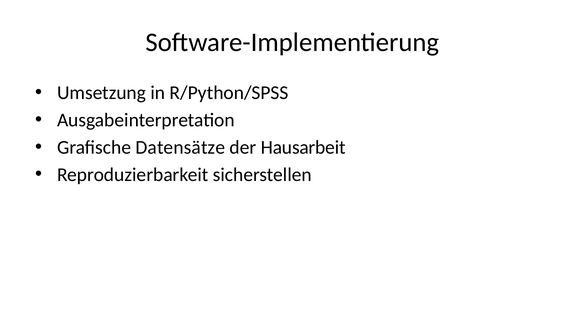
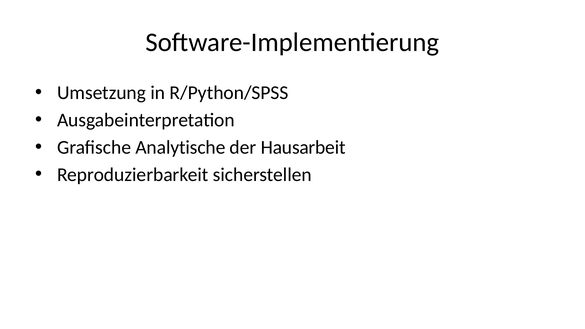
Datensätze: Datensätze -> Analytische (180, 147)
